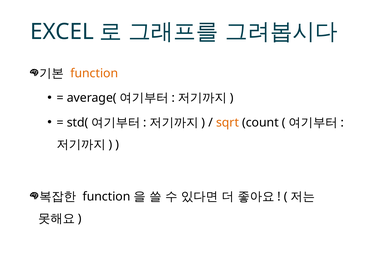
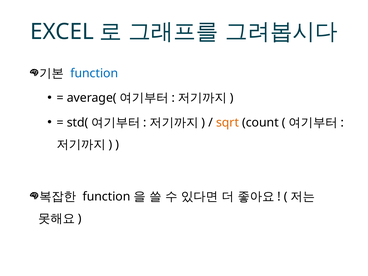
function colour: orange -> blue (94, 73)
